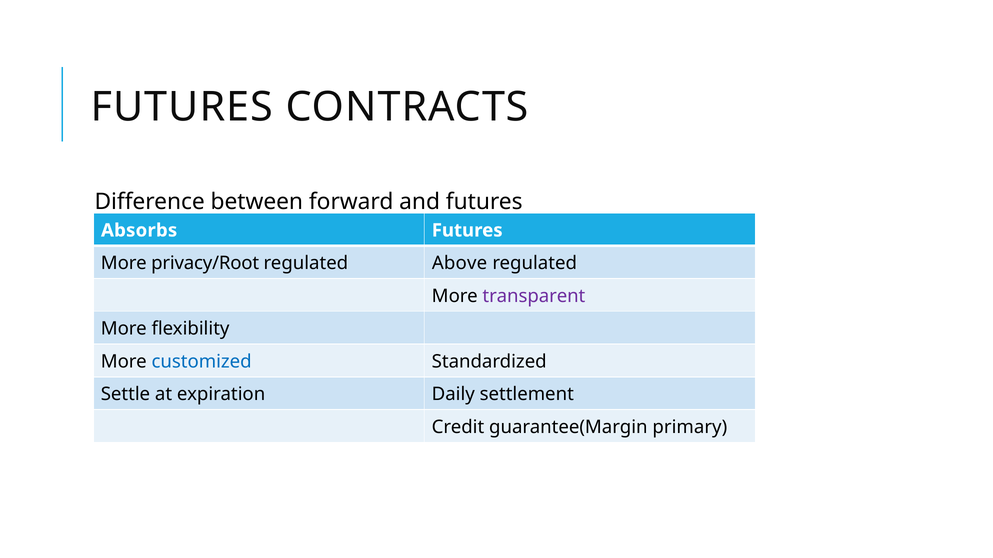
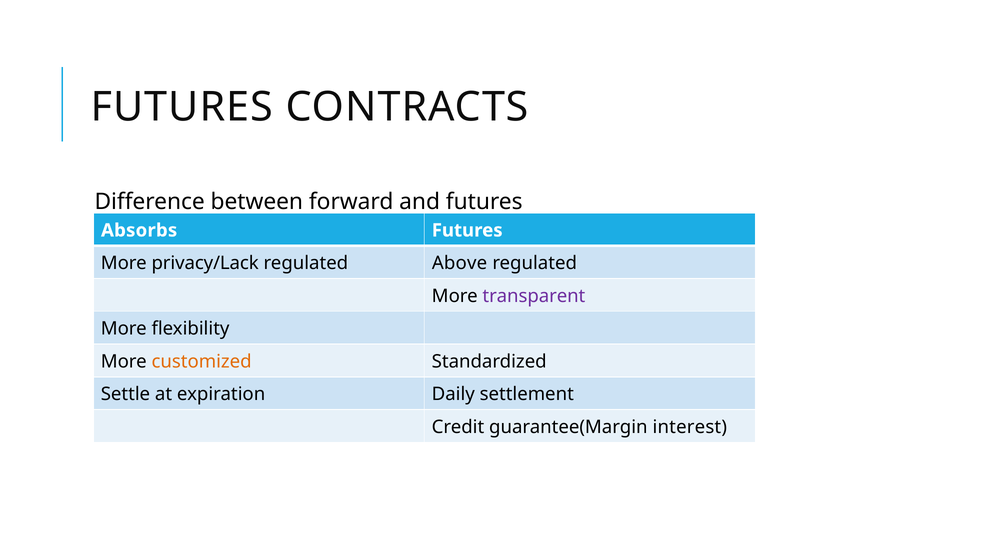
privacy/Root: privacy/Root -> privacy/Lack (205, 263)
customized colour: blue -> orange (202, 362)
primary: primary -> interest (690, 427)
